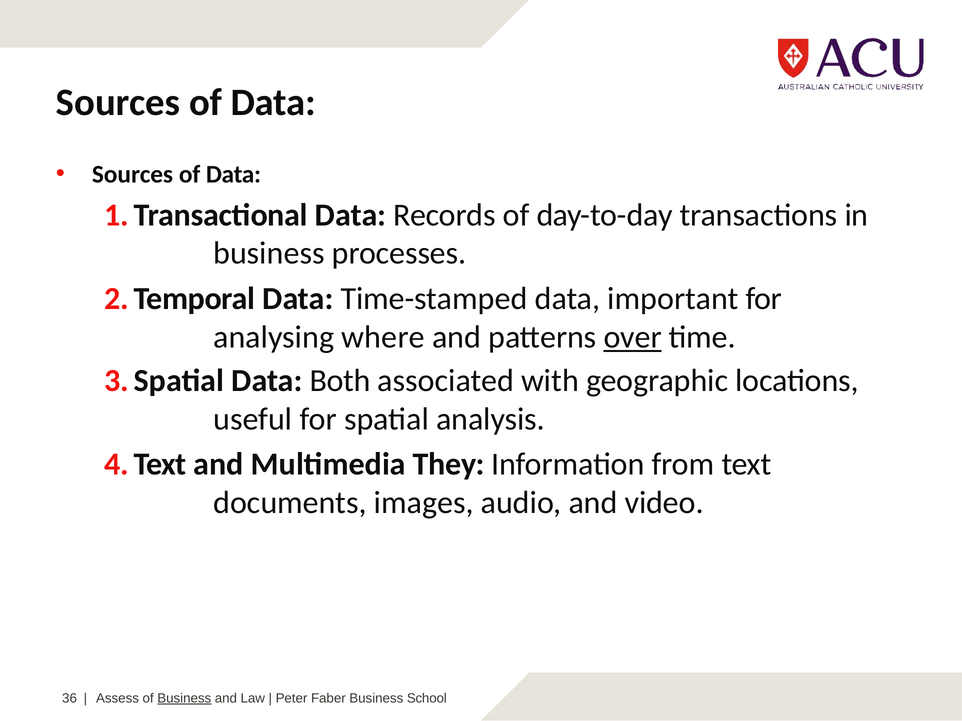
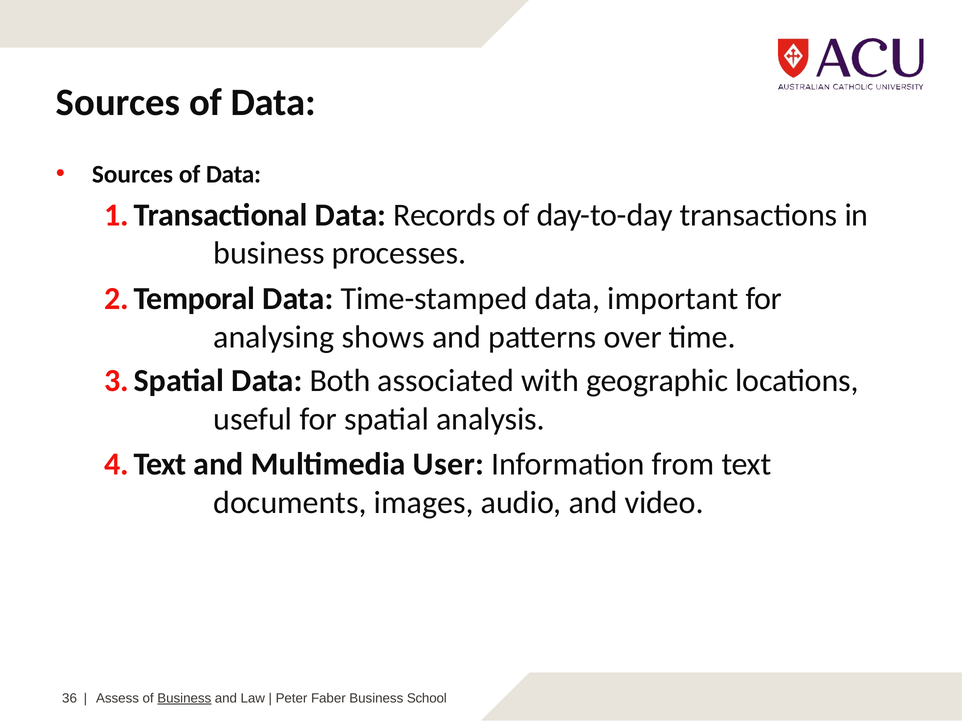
where: where -> shows (383, 337)
over underline: present -> none (633, 337)
They: They -> User (448, 465)
